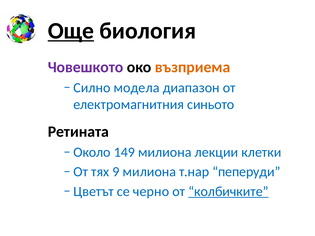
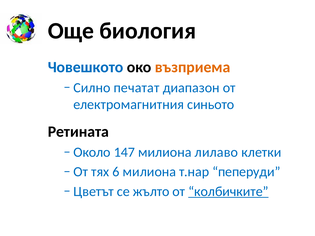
Още underline: present -> none (71, 31)
Човешкото colour: purple -> blue (86, 67)
модела: модела -> печатат (136, 88)
149: 149 -> 147 (124, 152)
лекции: лекции -> лилаво (216, 152)
9: 9 -> 6 (116, 172)
черно: черно -> жълто (151, 192)
